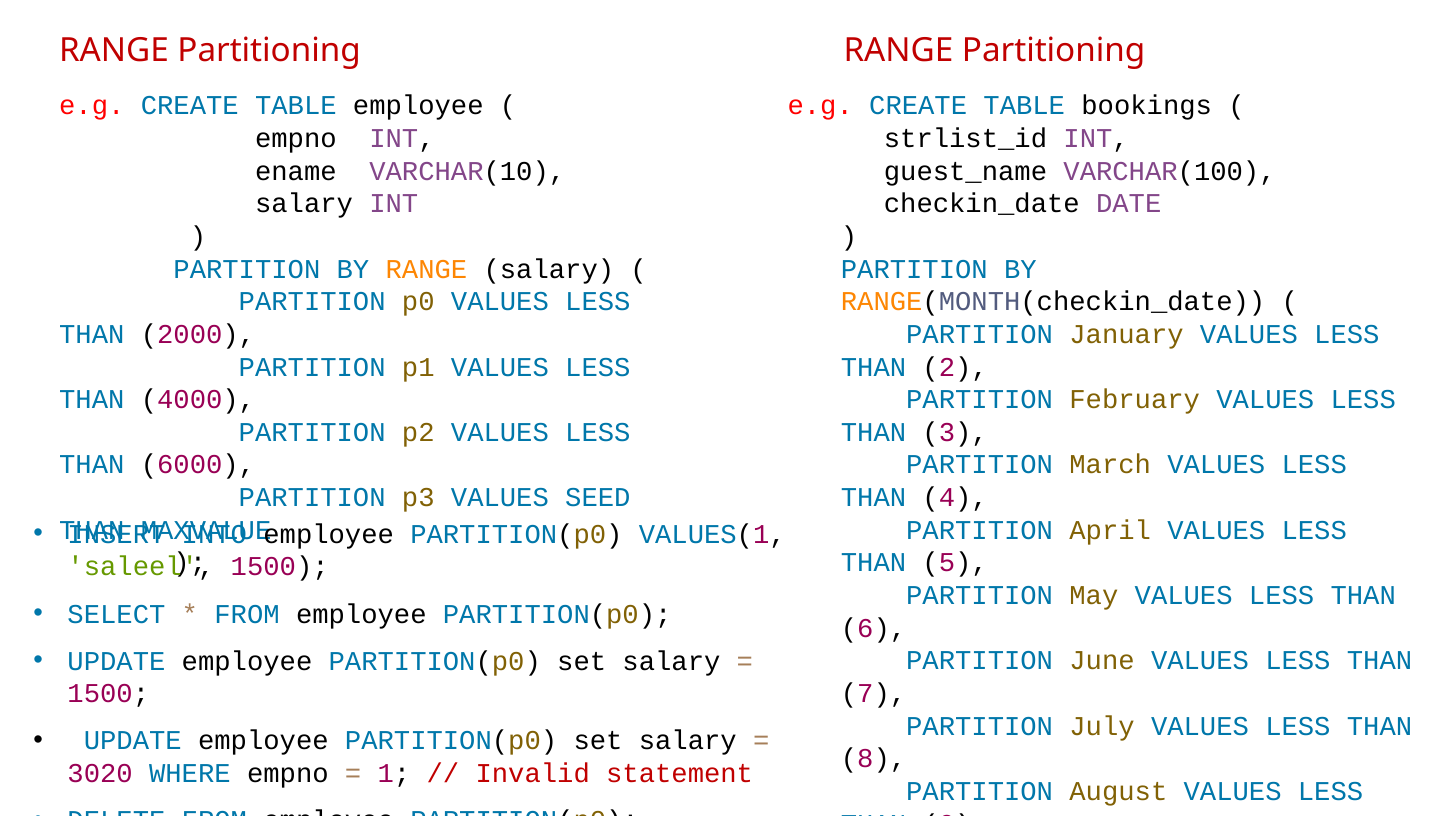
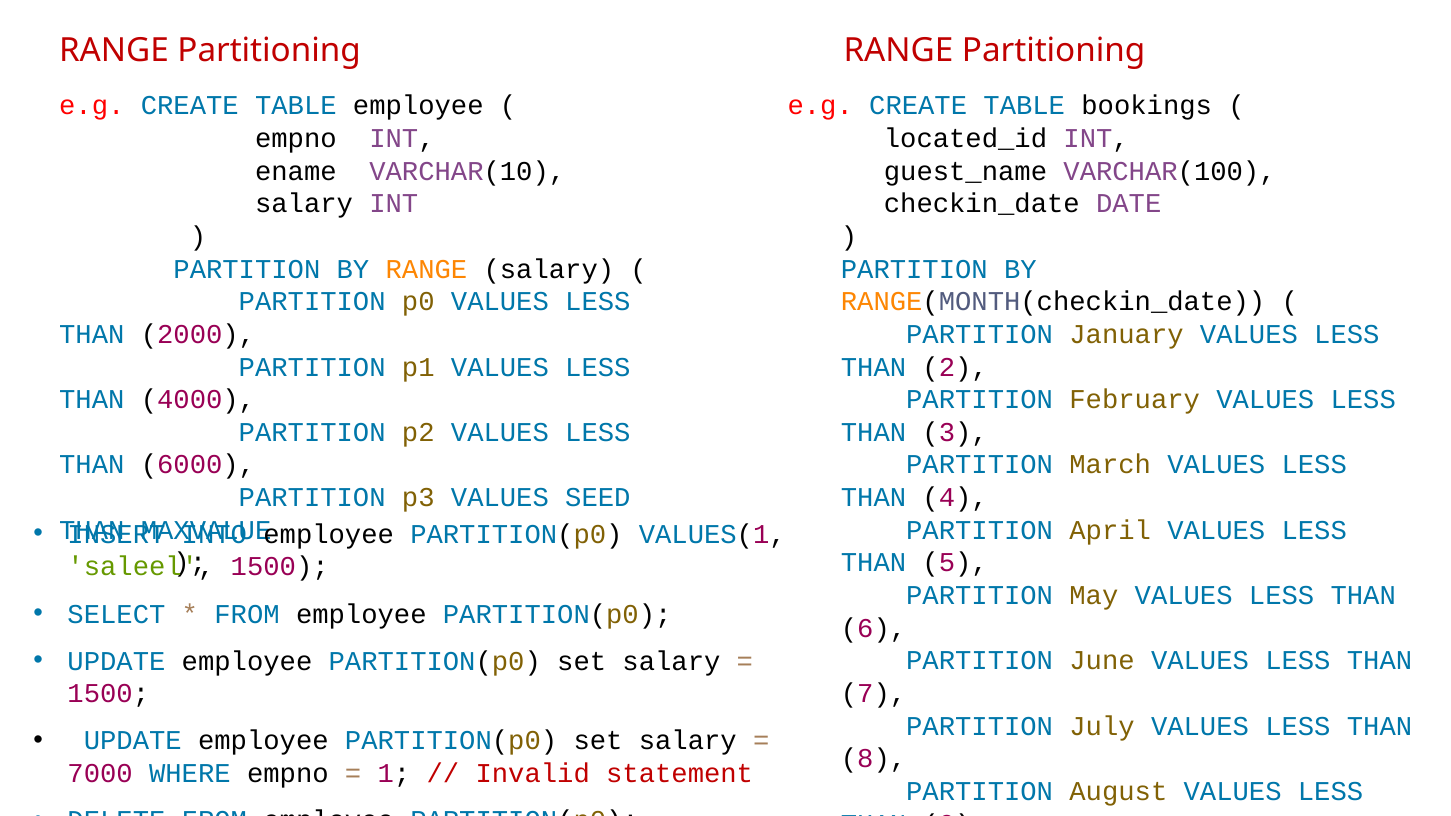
strlist_id: strlist_id -> located_id (965, 139)
3020: 3020 -> 7000 (100, 774)
